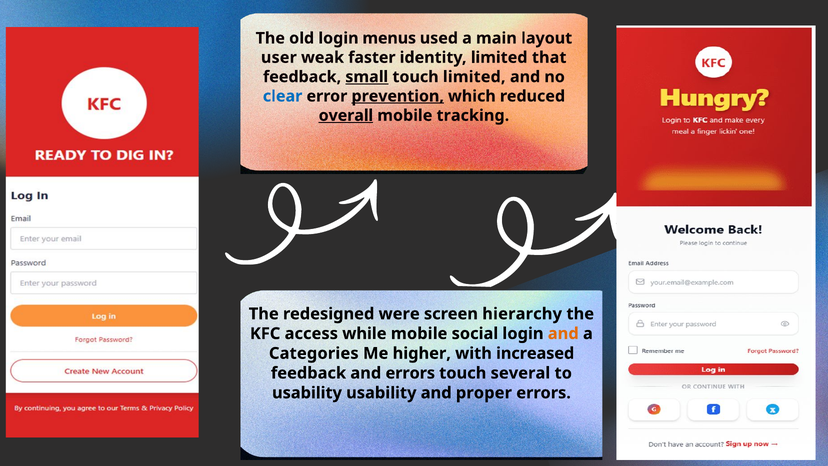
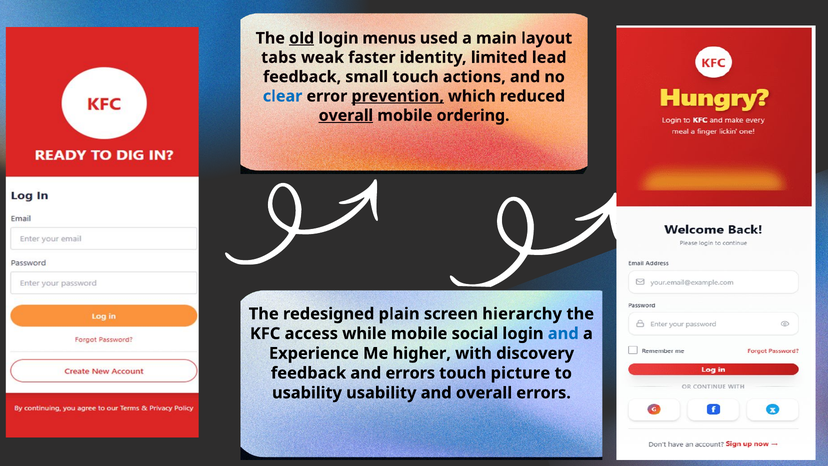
old underline: none -> present (302, 38)
user: user -> tabs (279, 58)
that: that -> lead (549, 58)
small underline: present -> none (367, 77)
touch limited: limited -> actions (474, 77)
tracking: tracking -> ordering (473, 115)
were: were -> plain (399, 314)
and colour: orange -> blue (563, 333)
Categories: Categories -> Experience (314, 353)
increased: increased -> discovery (535, 353)
several: several -> picture (520, 373)
and proper: proper -> overall (484, 393)
